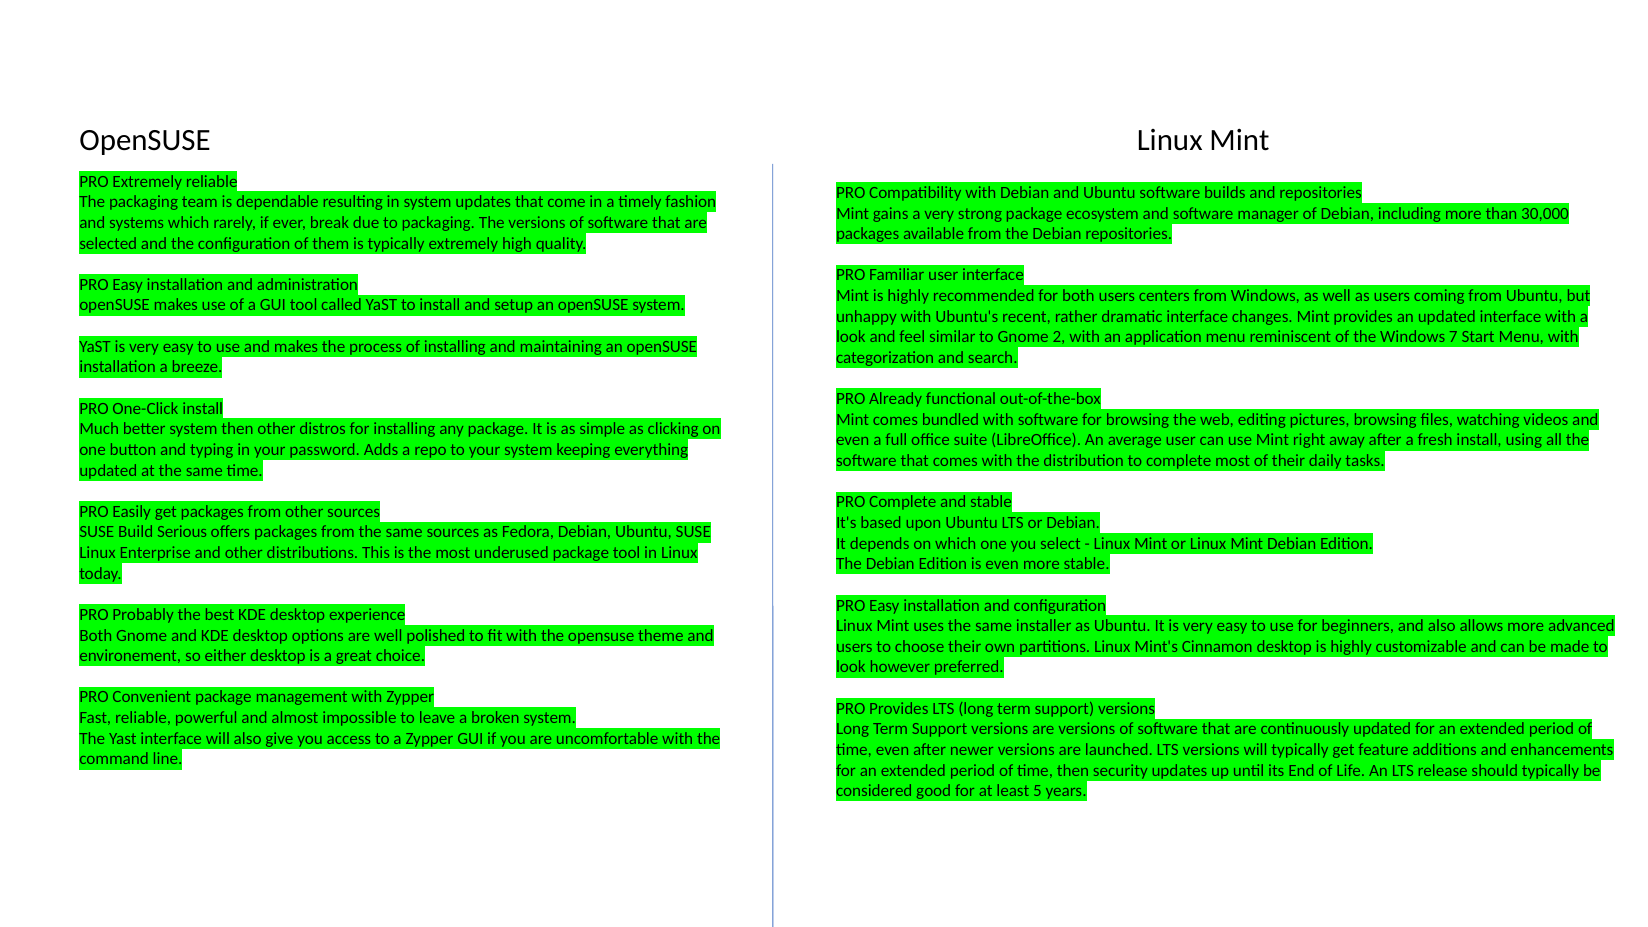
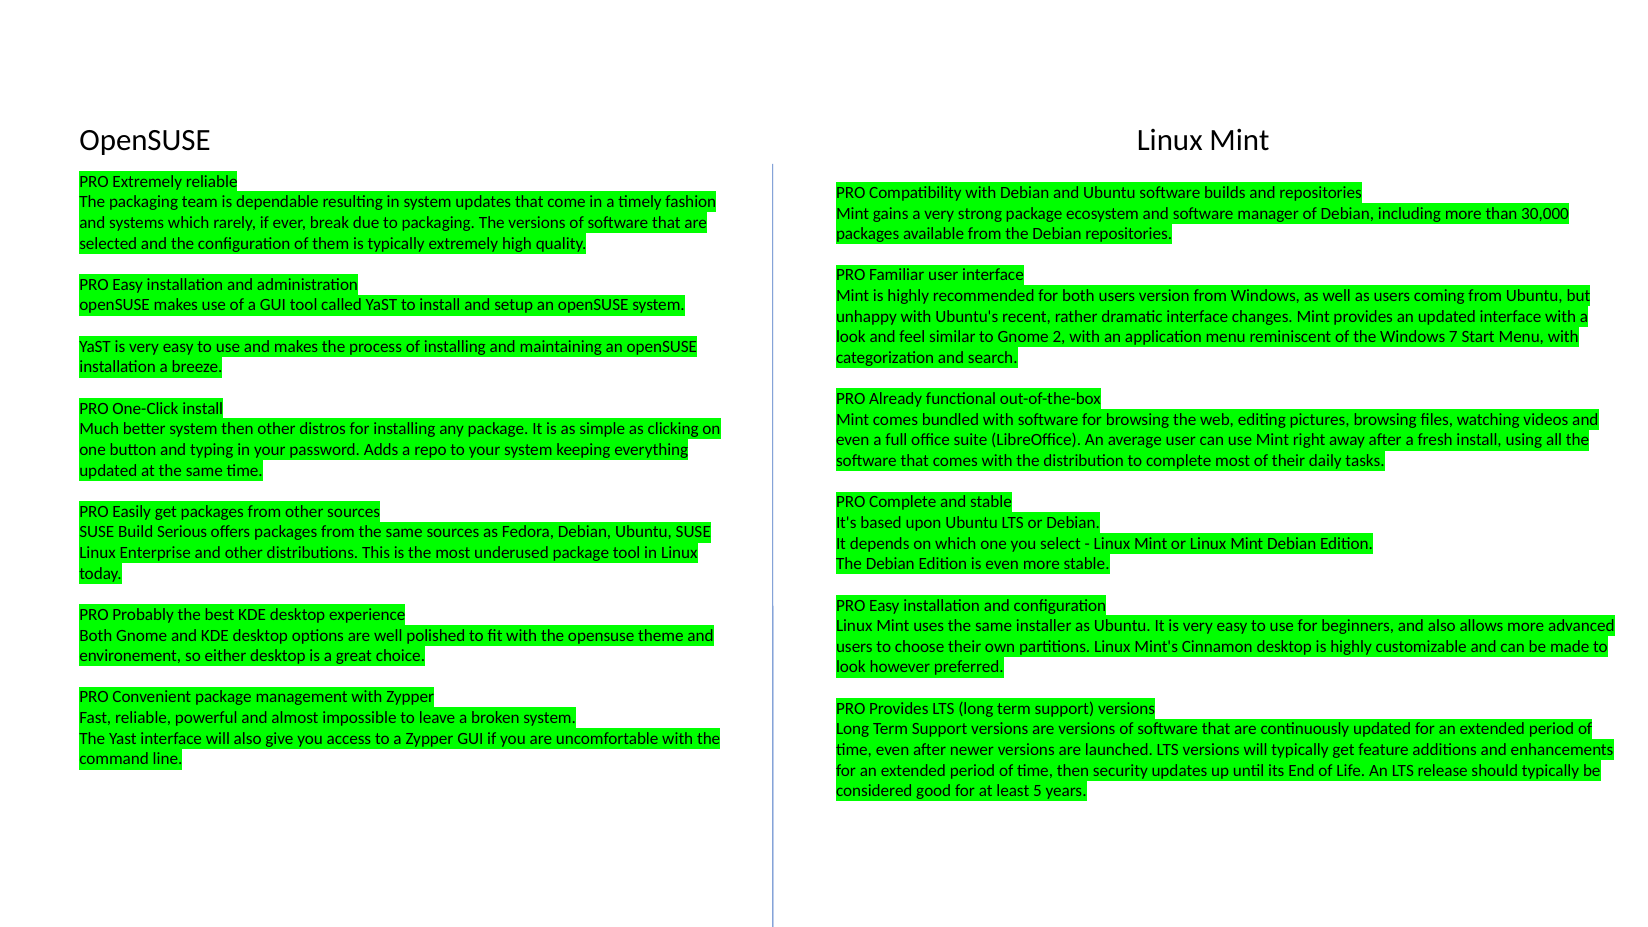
centers: centers -> version (1164, 296)
